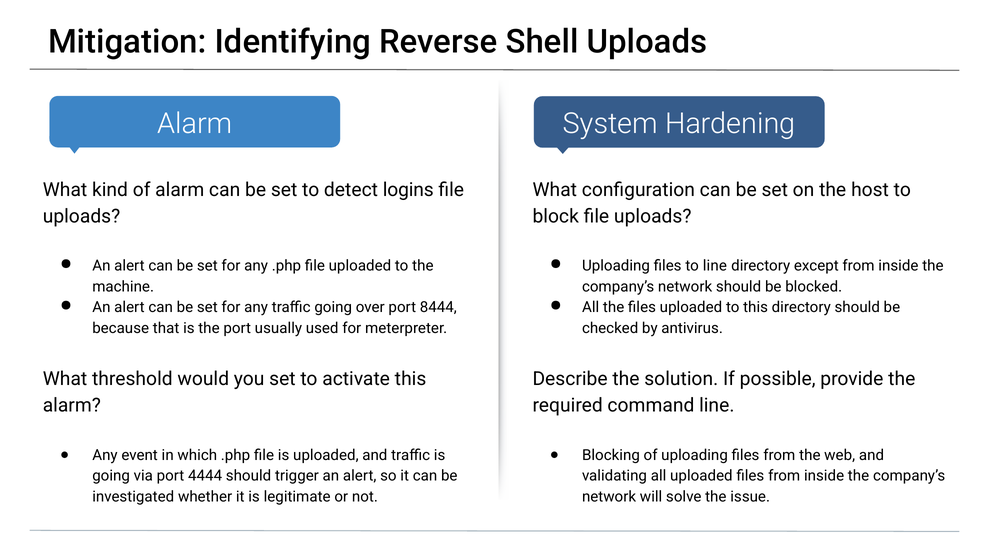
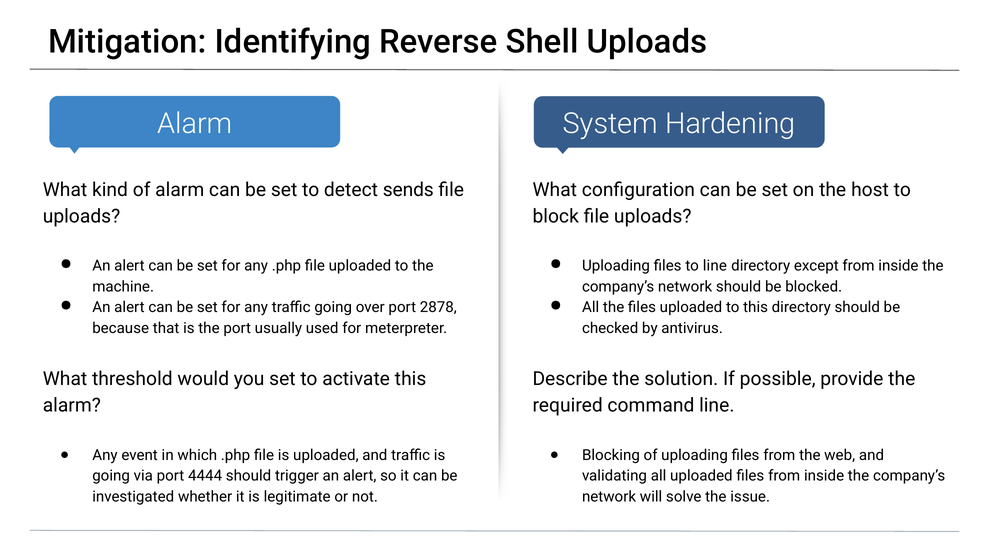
logins: logins -> sends (408, 190)
8444: 8444 -> 2878 (438, 308)
